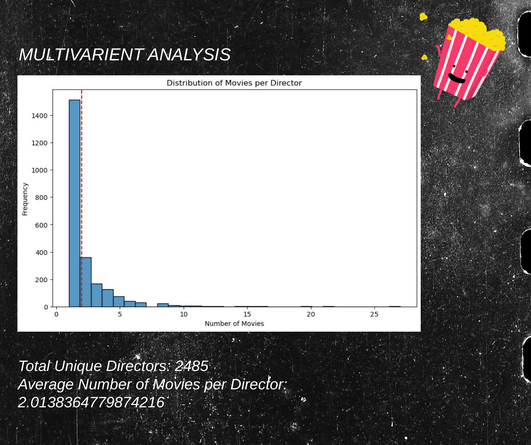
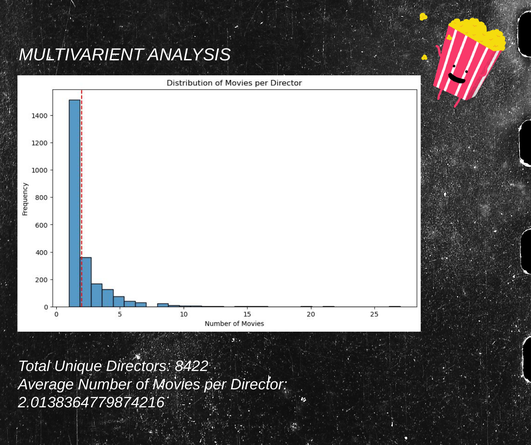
2485: 2485 -> 8422 (192, 366)
